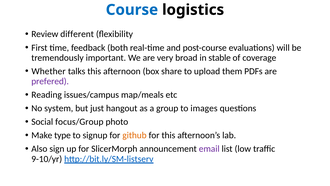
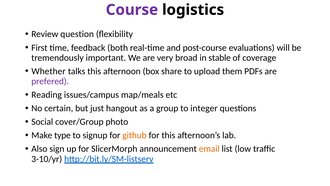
Course colour: blue -> purple (132, 10)
different: different -> question (77, 34)
system: system -> certain (59, 108)
images: images -> integer (204, 108)
focus/Group: focus/Group -> cover/Group (79, 122)
email colour: purple -> orange (209, 149)
9-10/yr: 9-10/yr -> 3-10/yr (47, 159)
